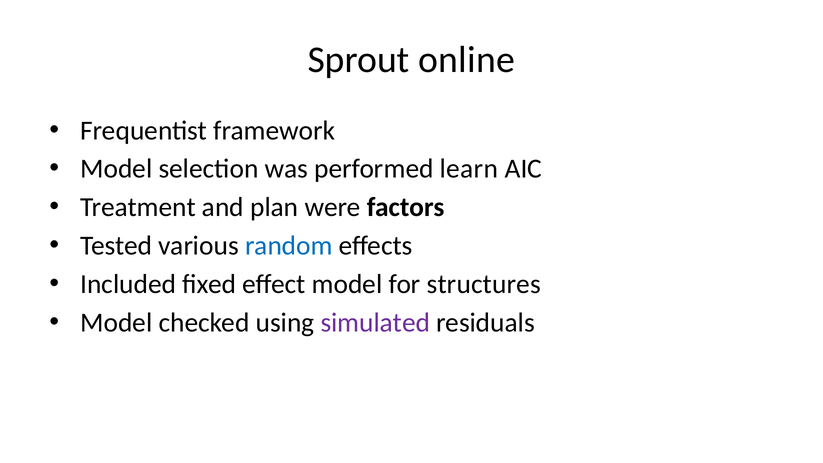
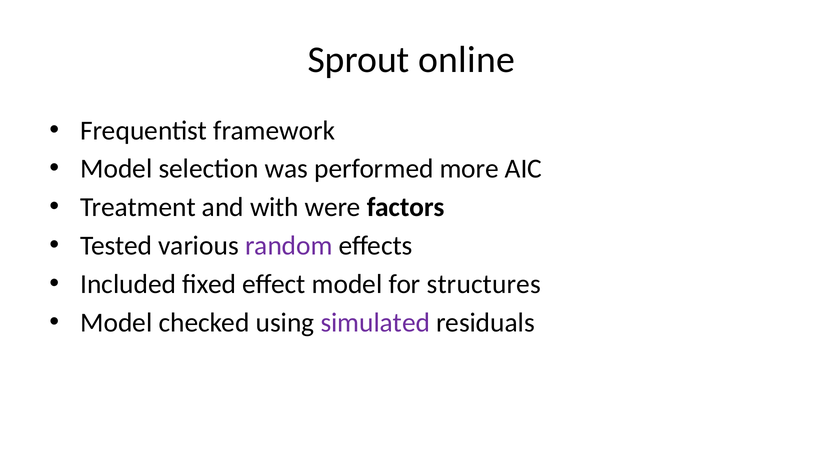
learn: learn -> more (469, 169)
plan: plan -> with (274, 207)
random colour: blue -> purple (289, 246)
